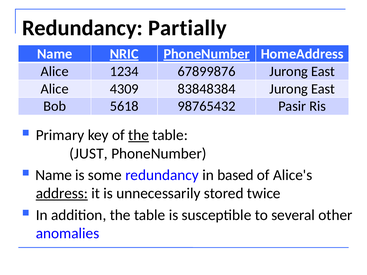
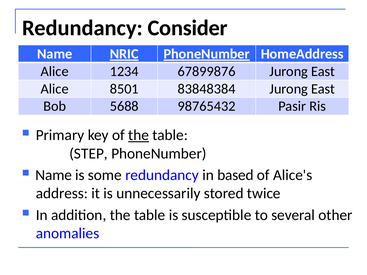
Partially: Partially -> Consider (188, 28)
4309: 4309 -> 8501 (124, 89)
5618: 5618 -> 5688 (124, 106)
JUST: JUST -> STEP (89, 154)
address underline: present -> none (62, 194)
